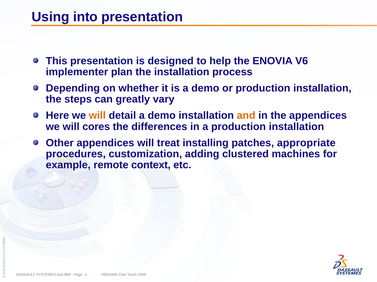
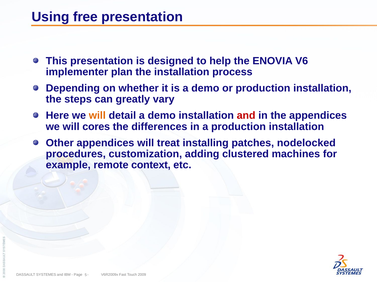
into: into -> free (85, 17)
and colour: orange -> red (246, 116)
appropriate: appropriate -> nodelocked (306, 143)
